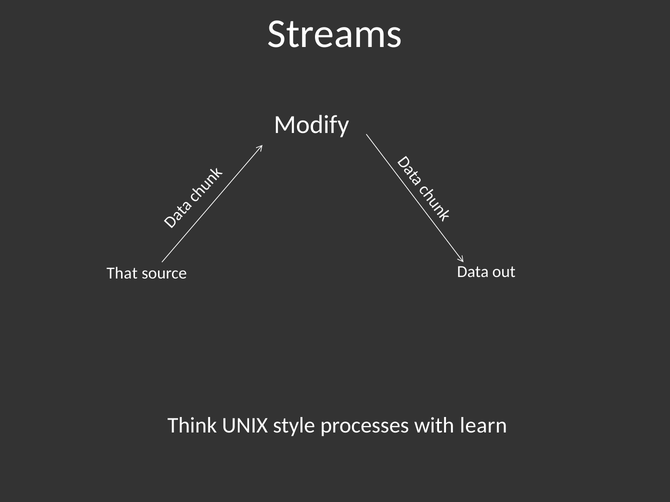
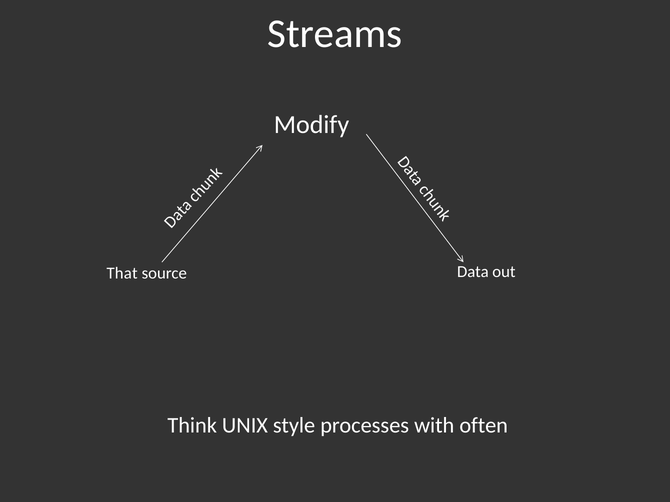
learn: learn -> often (484, 426)
